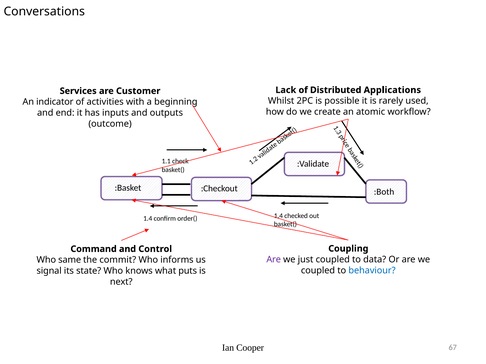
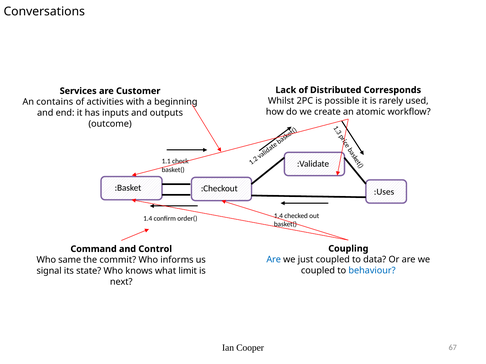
Applications: Applications -> Corresponds (392, 90)
indicator: indicator -> contains (55, 102)
:Both: :Both -> :Uses (384, 192)
Are colour: purple -> blue (274, 260)
puts: puts -> limit (188, 271)
